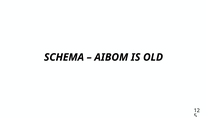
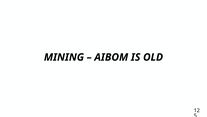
SCHEMA: SCHEMA -> MINING (64, 57)
